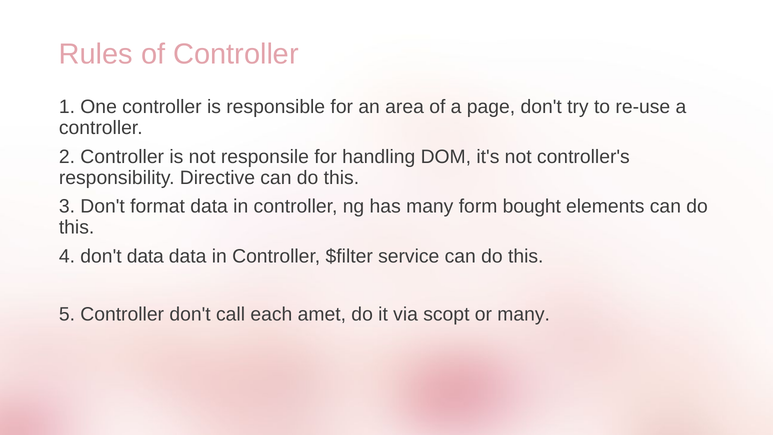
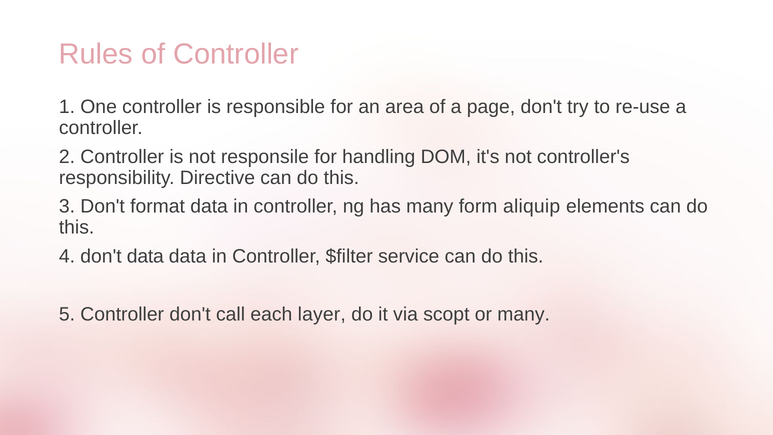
bought: bought -> aliquip (532, 207)
amet: amet -> layer (322, 314)
